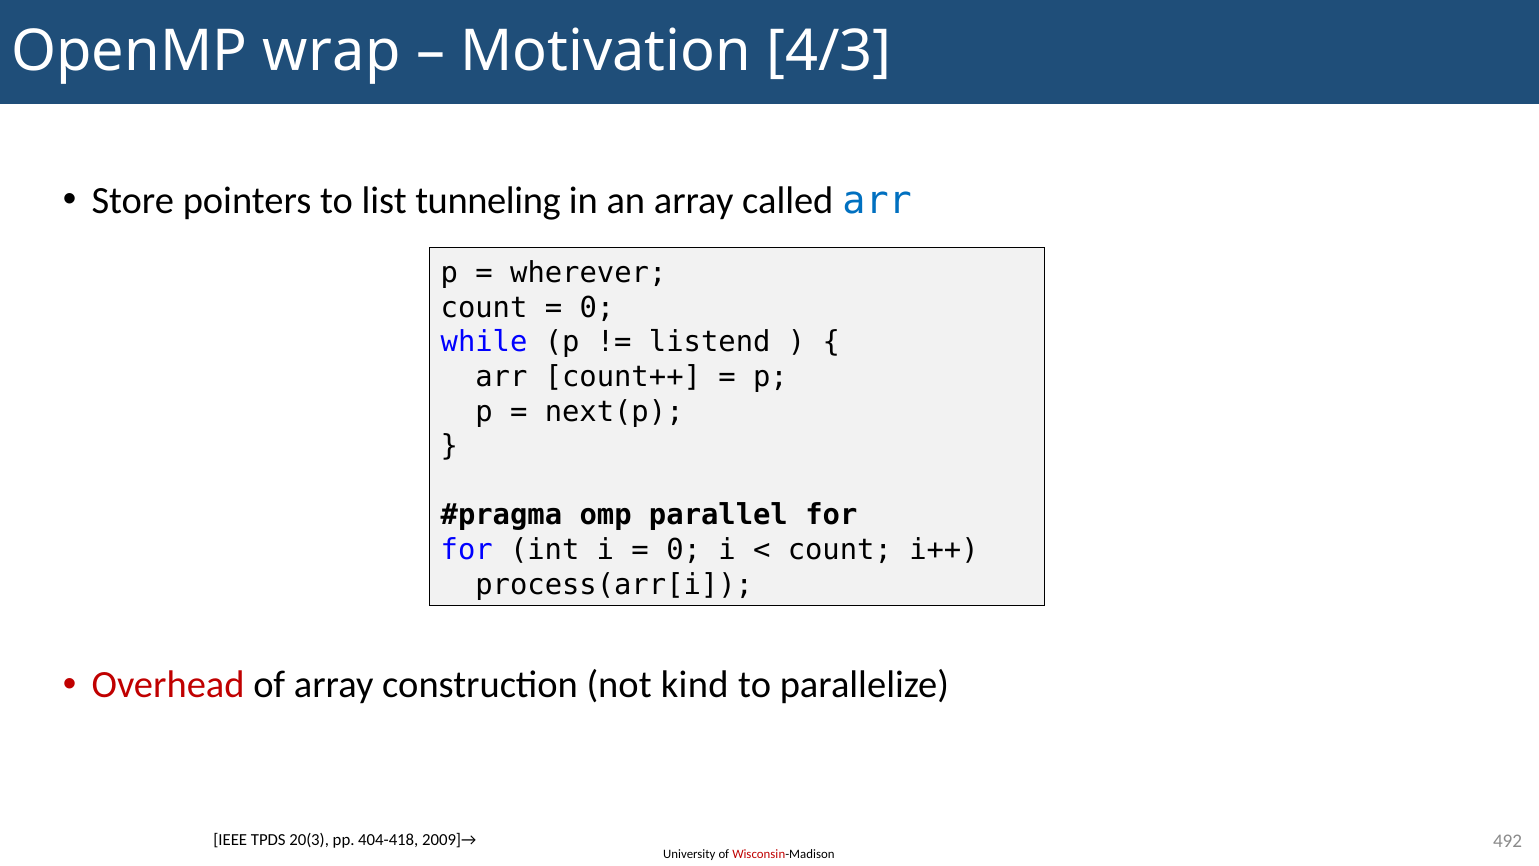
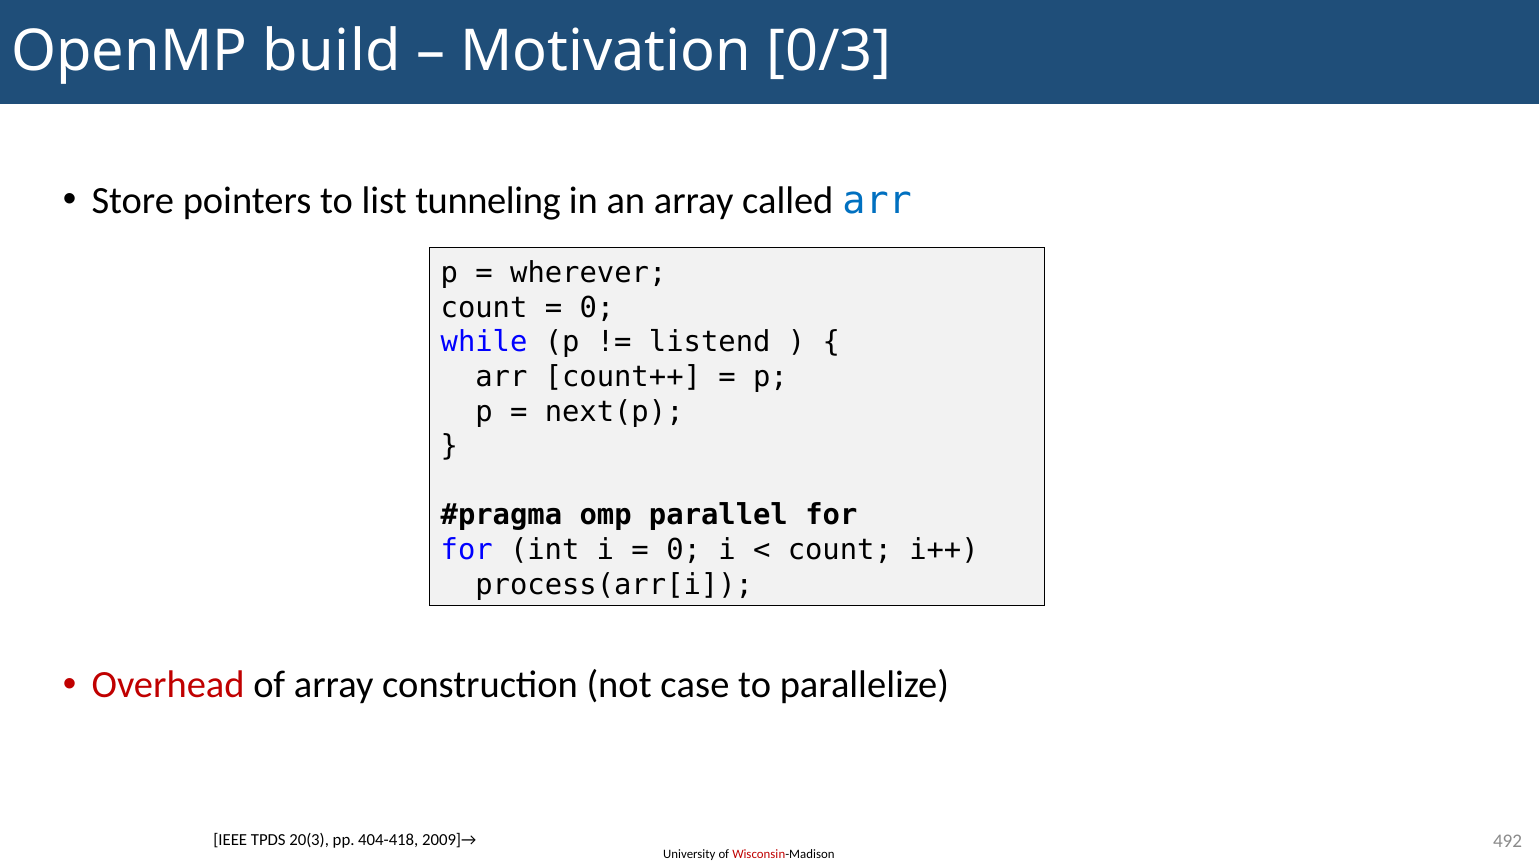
wrap: wrap -> build (332, 52)
4/3: 4/3 -> 0/3 (829, 52)
kind: kind -> case (695, 685)
